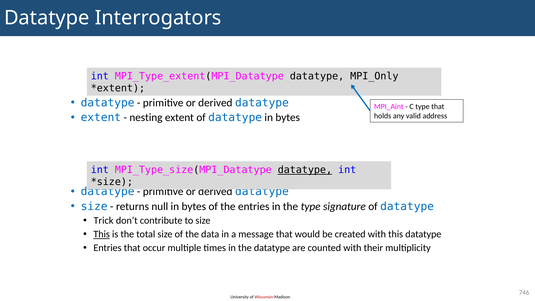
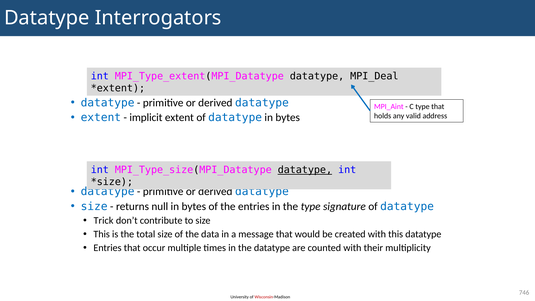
MPI_Only: MPI_Only -> MPI_Deal (374, 76)
nesting: nesting -> implicit (146, 117)
This underline: present -> none (102, 234)
